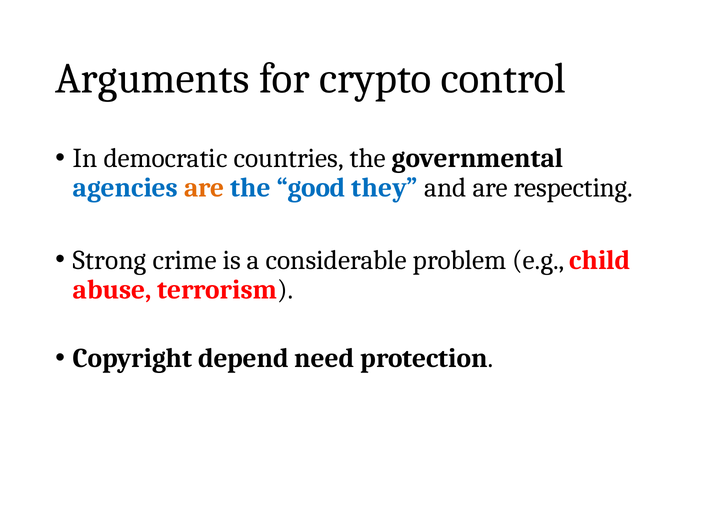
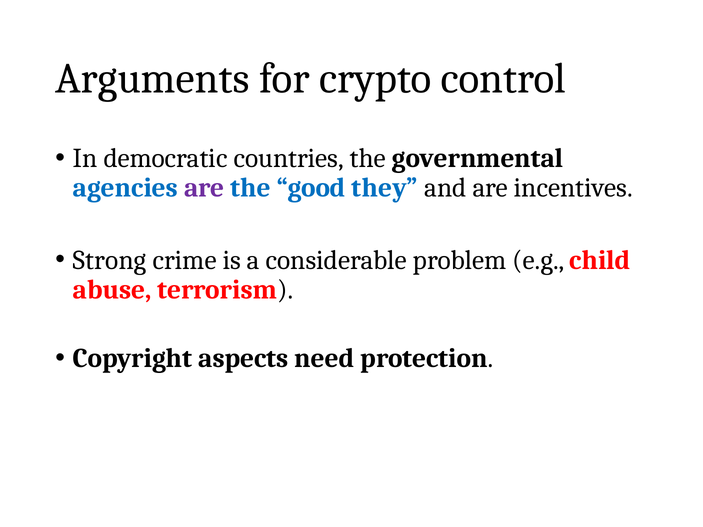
are colour: orange -> purple (204, 188)
respecting: respecting -> incentives (573, 188)
depend: depend -> aspects (243, 359)
